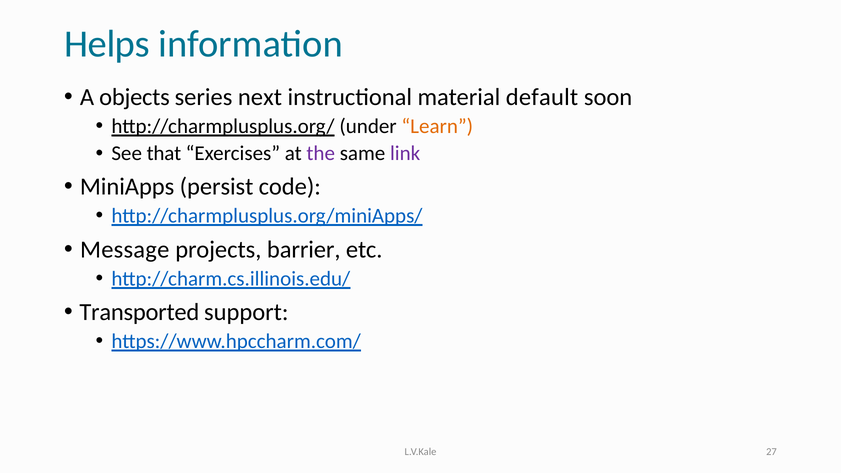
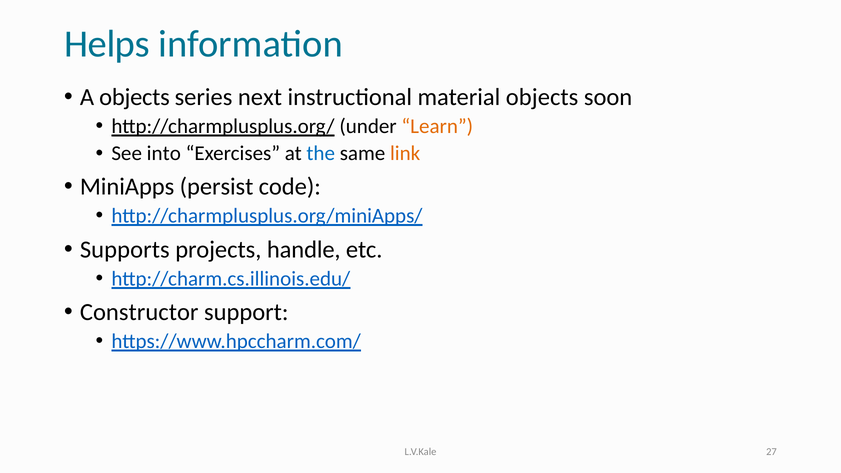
material default: default -> objects (542, 97)
that: that -> into (164, 153)
the colour: purple -> blue (321, 153)
link colour: purple -> orange (405, 153)
Message: Message -> Supports (125, 249)
barrier: barrier -> handle (304, 249)
Transported: Transported -> Constructor (139, 312)
